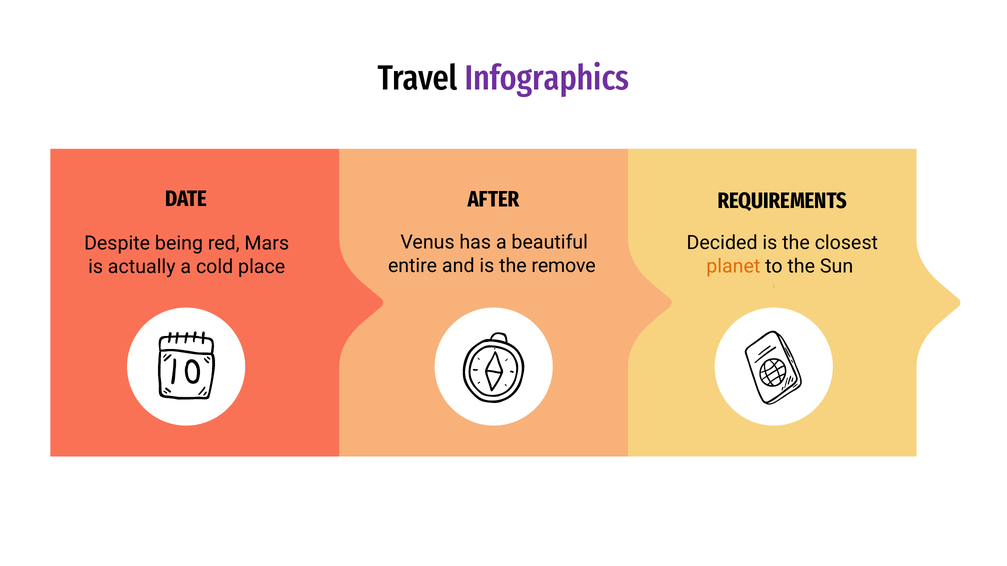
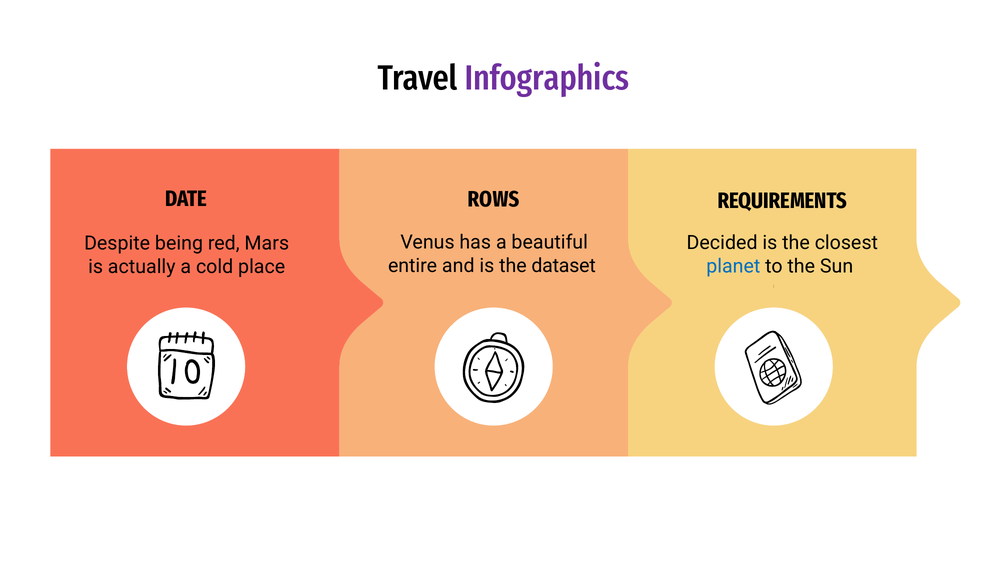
AFTER: AFTER -> ROWS (493, 199)
remove: remove -> dataset (564, 266)
planet colour: orange -> blue (733, 267)
